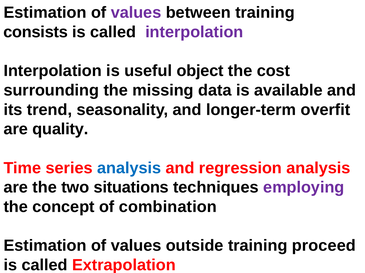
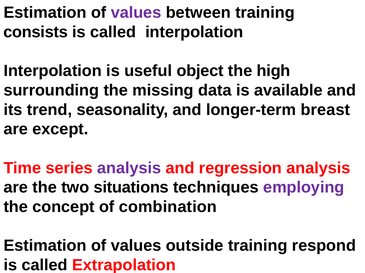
interpolation colour: purple -> black (194, 32)
cost: cost -> high (274, 71)
overfit: overfit -> breast (325, 110)
quality: quality -> except (60, 129)
analysis colour: blue -> purple (129, 168)
proceed: proceed -> respond (324, 246)
